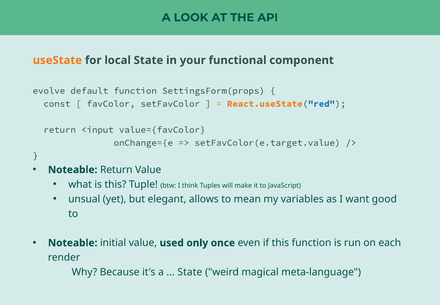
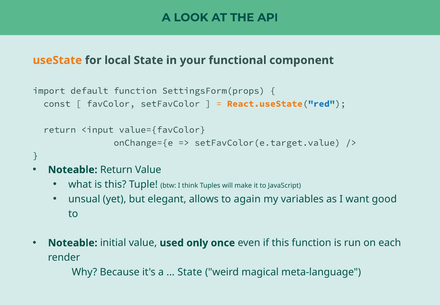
evolve: evolve -> import (49, 91)
mean: mean -> again (247, 199)
